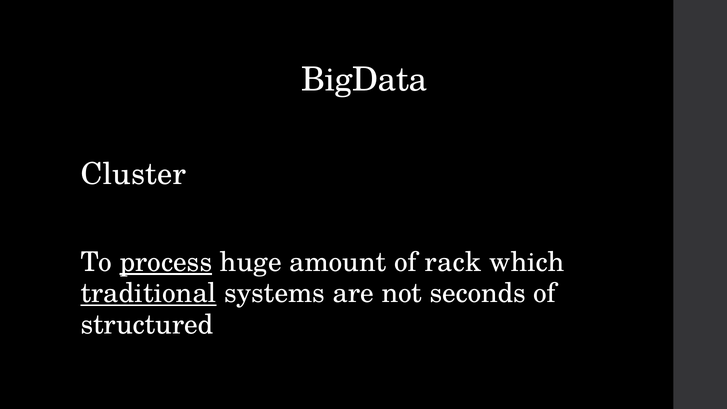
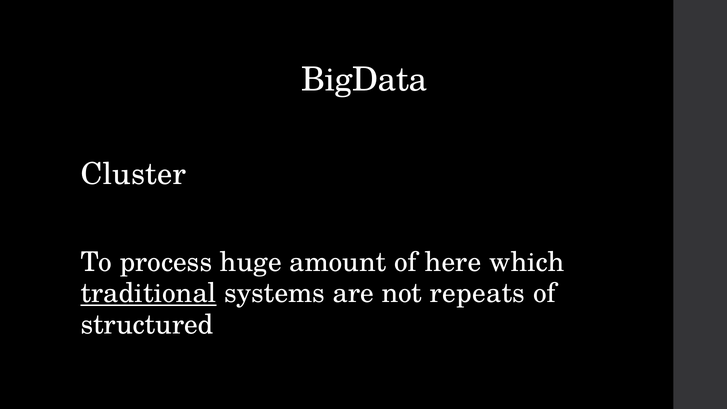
process underline: present -> none (166, 262)
rack: rack -> here (453, 262)
seconds: seconds -> repeats (478, 293)
